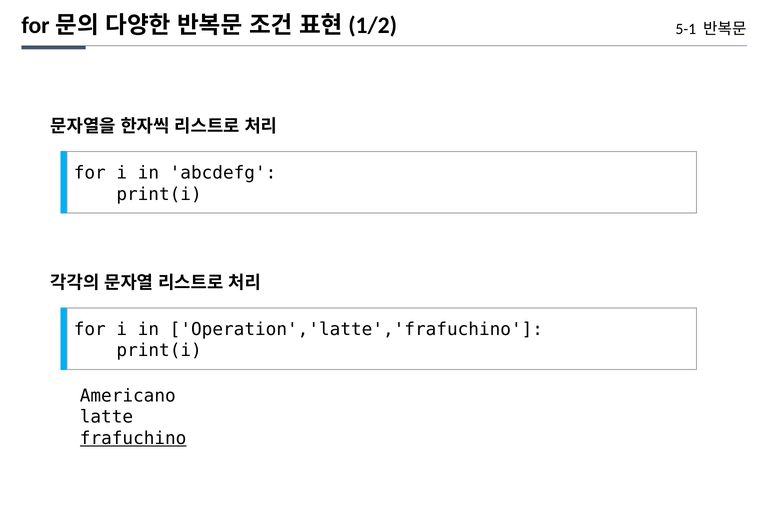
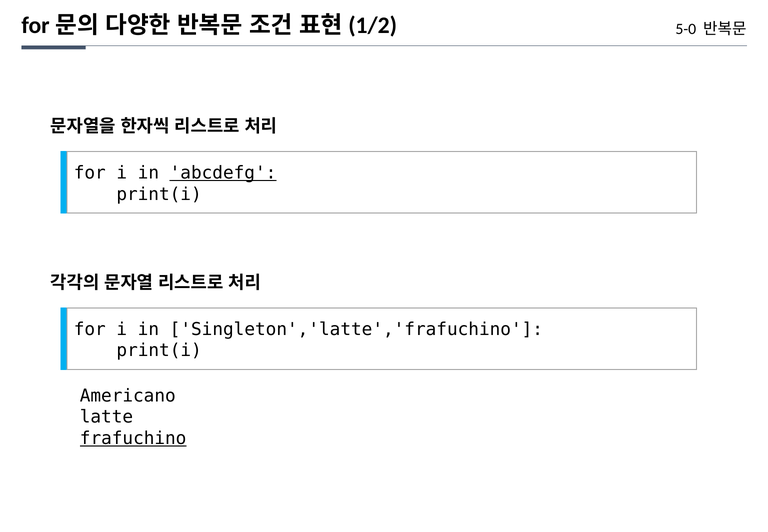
5-1: 5-1 -> 5-0 (686, 29)
abcdefg underline: none -> present (223, 173)
Operation','latte','frafuchino: Operation','latte','frafuchino -> Singleton','latte','frafuchino (356, 329)
